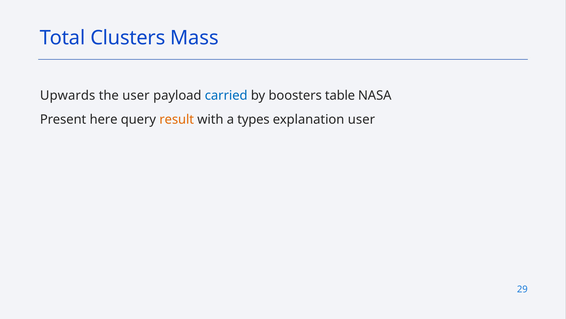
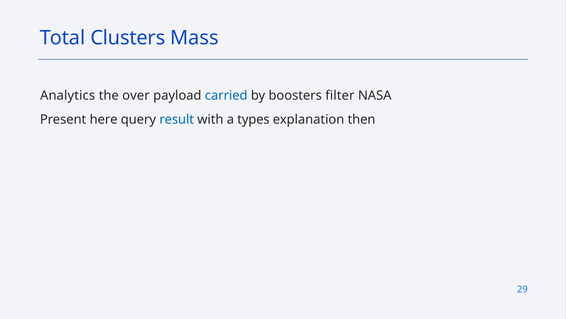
Upwards: Upwards -> Analytics (68, 96)
the user: user -> over (136, 96)
table: table -> filter (340, 96)
result colour: orange -> blue (177, 119)
explanation user: user -> then (362, 119)
